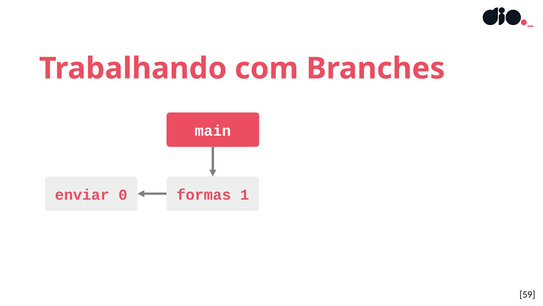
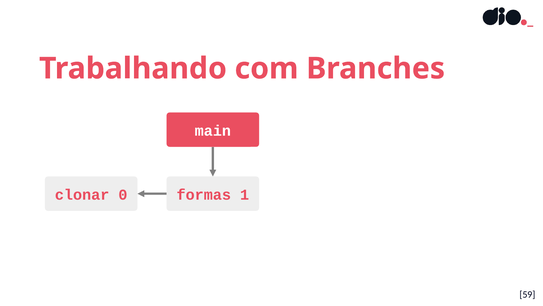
enviar: enviar -> clonar (82, 194)
